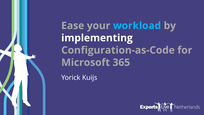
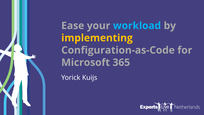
implementing colour: white -> yellow (97, 38)
